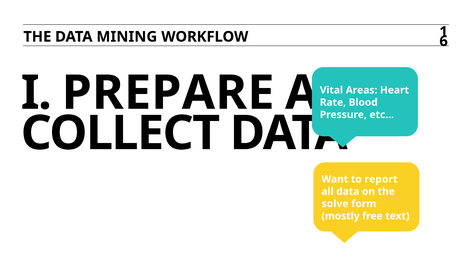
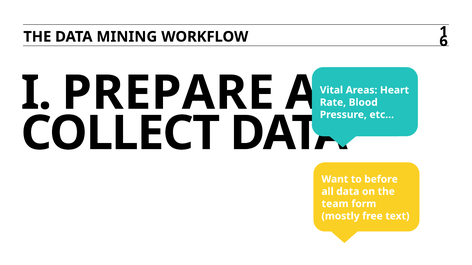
report: report -> before (381, 179)
solve: solve -> team (335, 204)
